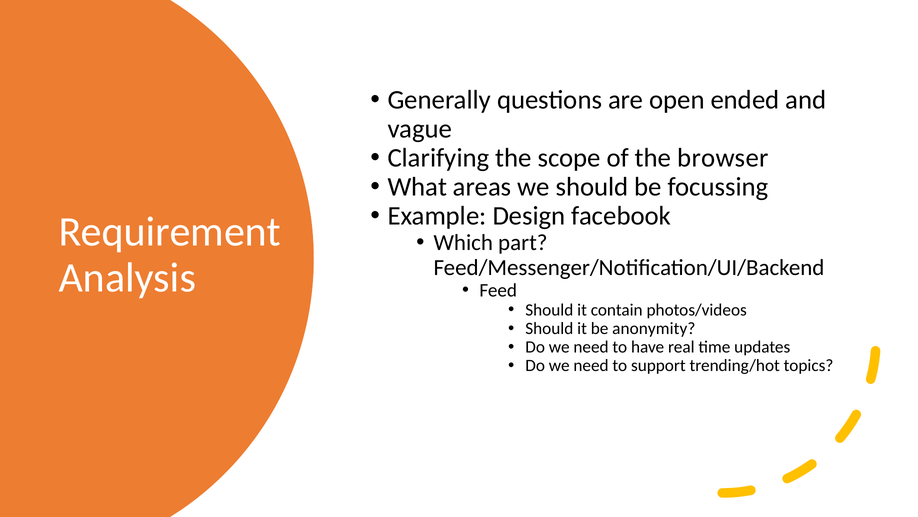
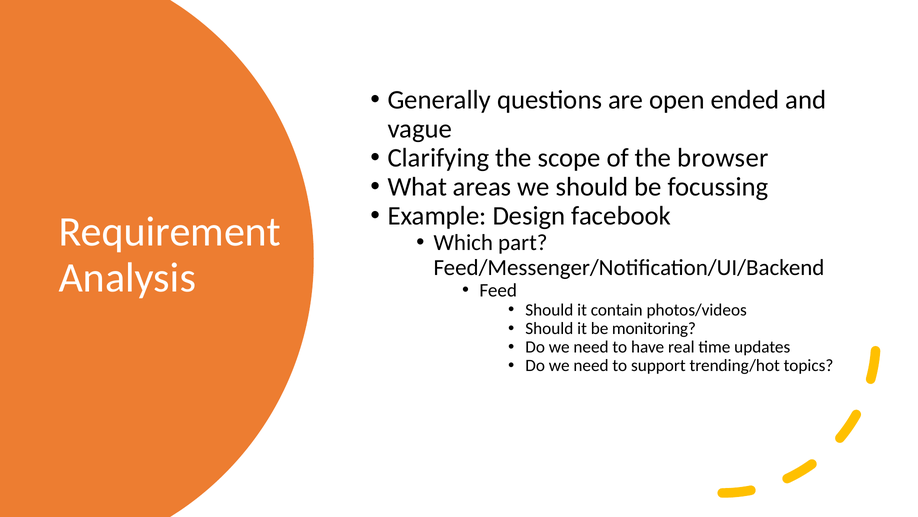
anonymity: anonymity -> monitoring (654, 328)
